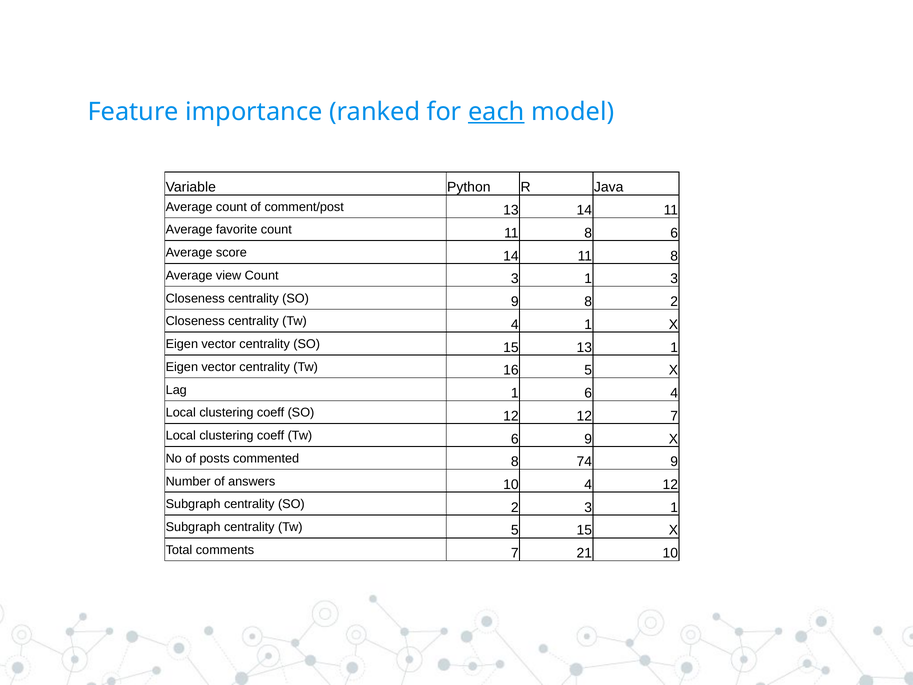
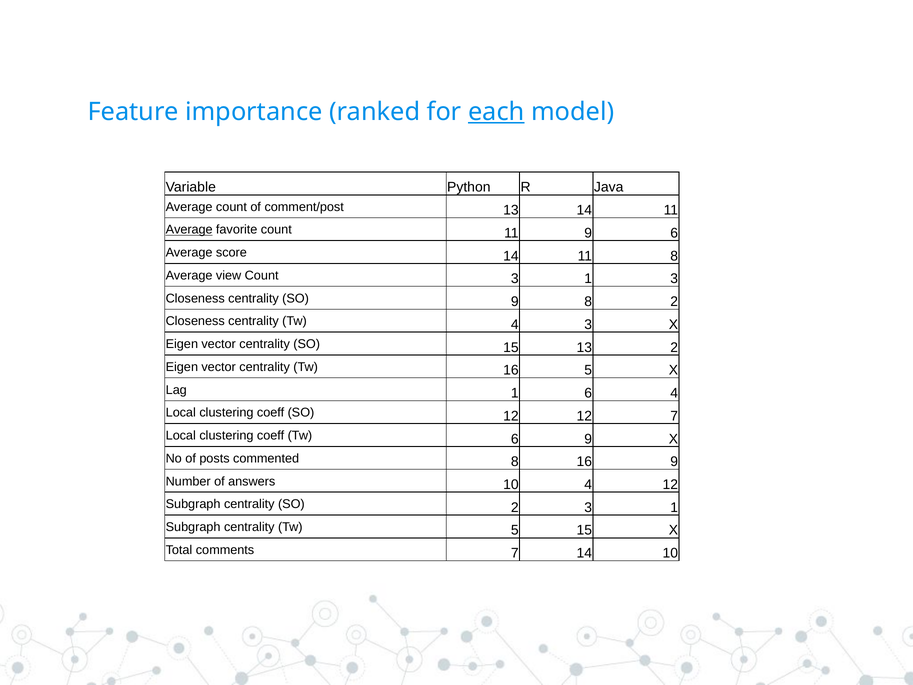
Average underline: none -> present (189, 230)
count 11 8: 8 -> 9 (588, 233)
4 1: 1 -> 3 (588, 324)
13 1: 1 -> 2 (674, 347)
8 74: 74 -> 16 (584, 462)
7 21: 21 -> 14 (584, 553)
